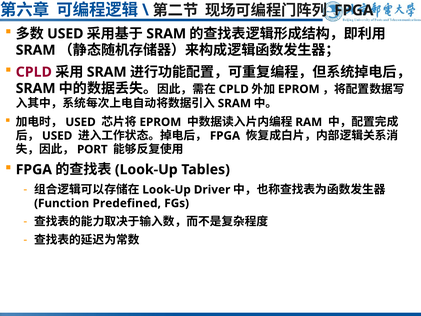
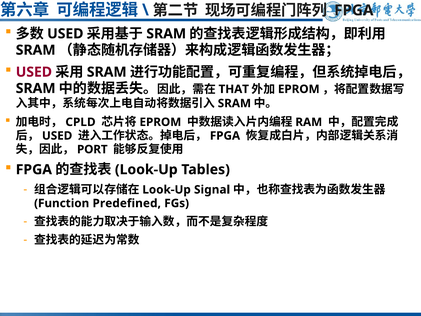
CPLD: CPLD -> USED (34, 72)
CPLD: CPLD -> THAT (234, 89)
USED: USED -> CPLD (80, 122)
Driver: Driver -> Signal (212, 190)
